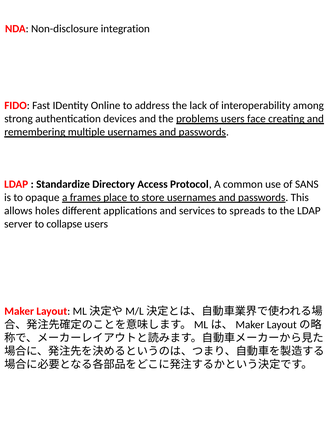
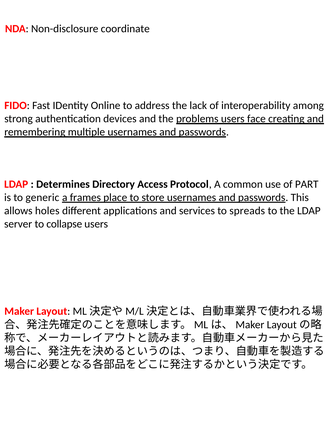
integration: integration -> coordinate (125, 29)
Standardize: Standardize -> Determines (63, 184)
SANS: SANS -> PART (307, 184)
opaque: opaque -> generic (42, 197)
